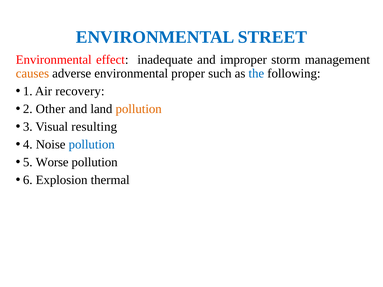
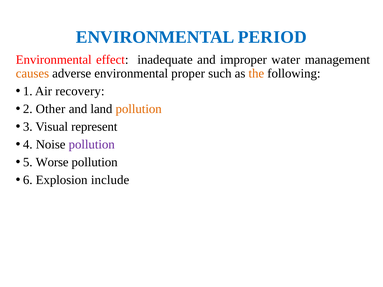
STREET: STREET -> PERIOD (272, 37)
storm: storm -> water (286, 60)
the colour: blue -> orange (256, 73)
resulting: resulting -> represent (94, 127)
pollution colour: blue -> purple (92, 144)
thermal: thermal -> include (110, 180)
